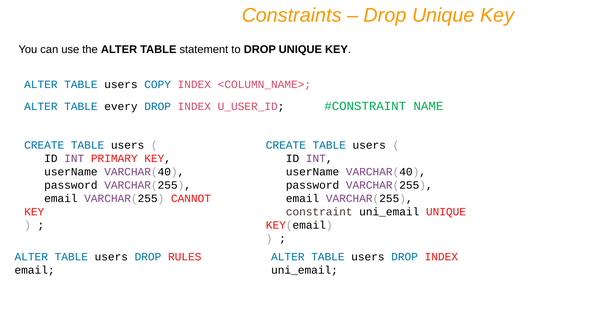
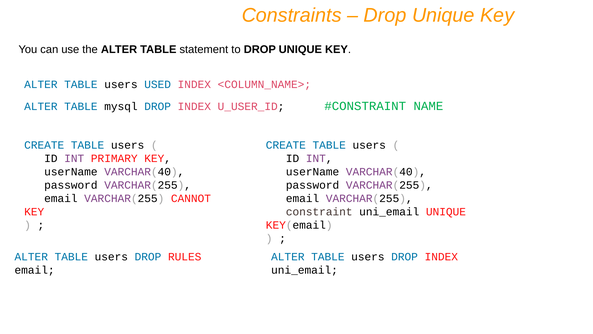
COPY: COPY -> USED (158, 84)
every: every -> mysql (121, 106)
